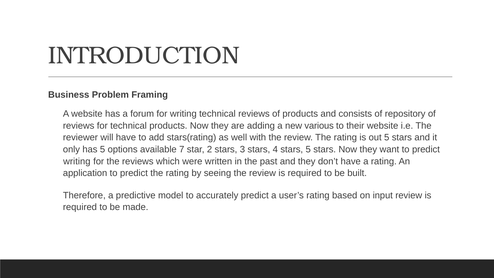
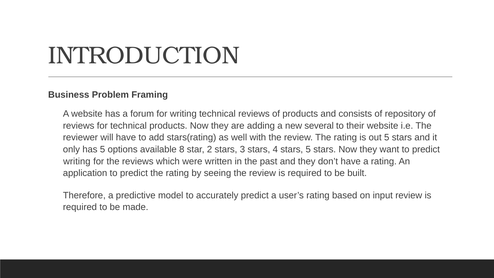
various: various -> several (319, 126)
7: 7 -> 8 (182, 149)
